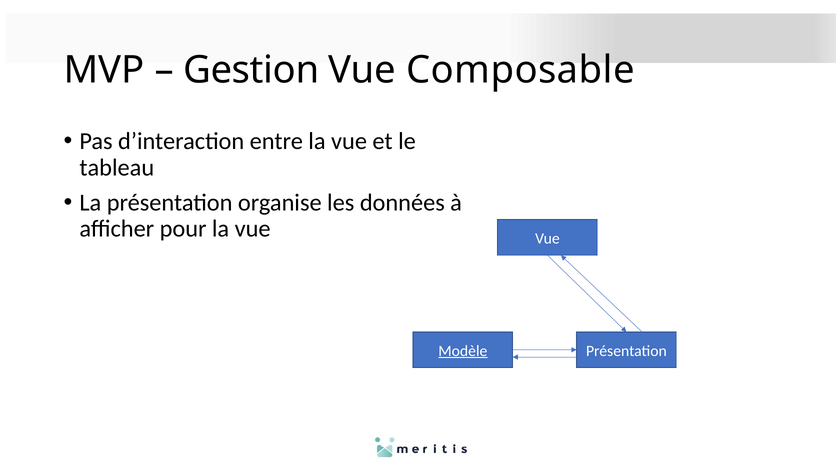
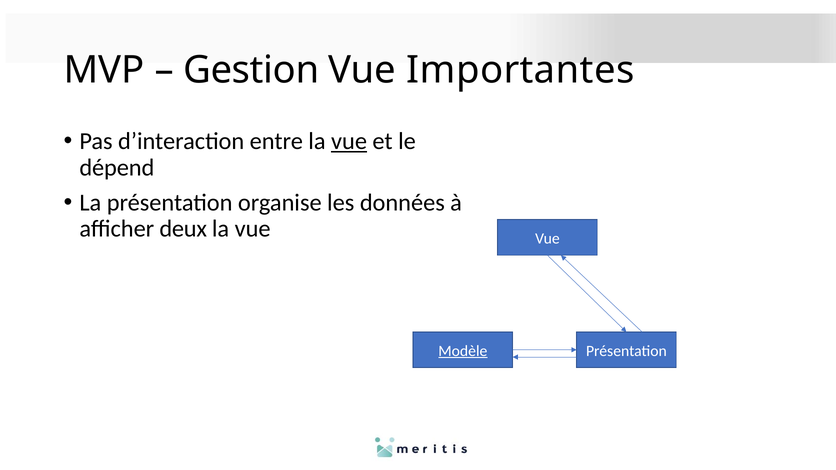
Composable: Composable -> Importantes (520, 70)
vue underline: none -> present (349, 141)
tableau: tableau -> dépend (117, 168)
pour: pour -> deux (183, 229)
